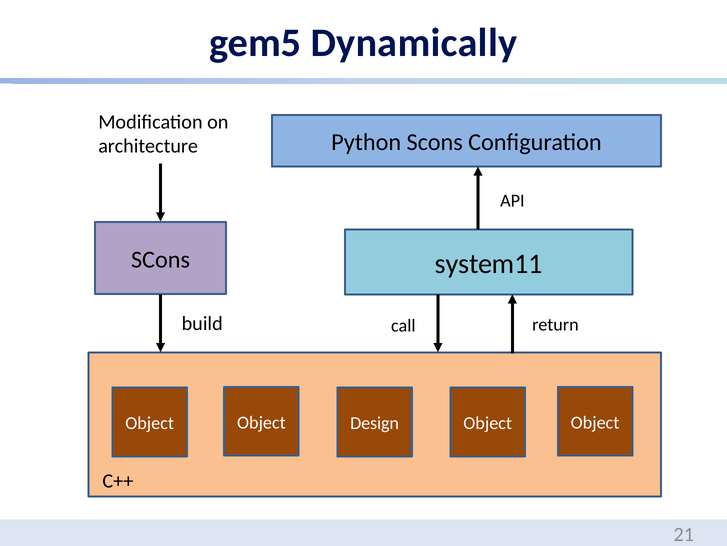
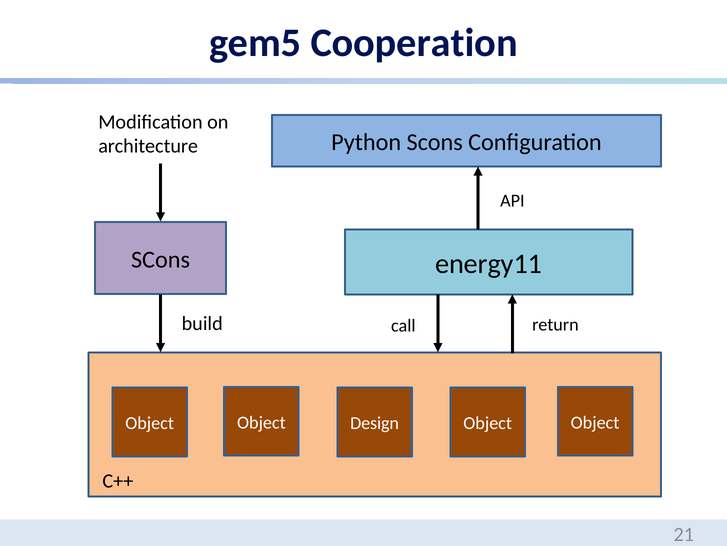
Dynamically: Dynamically -> Cooperation (414, 43)
system11: system11 -> energy11 (489, 264)
